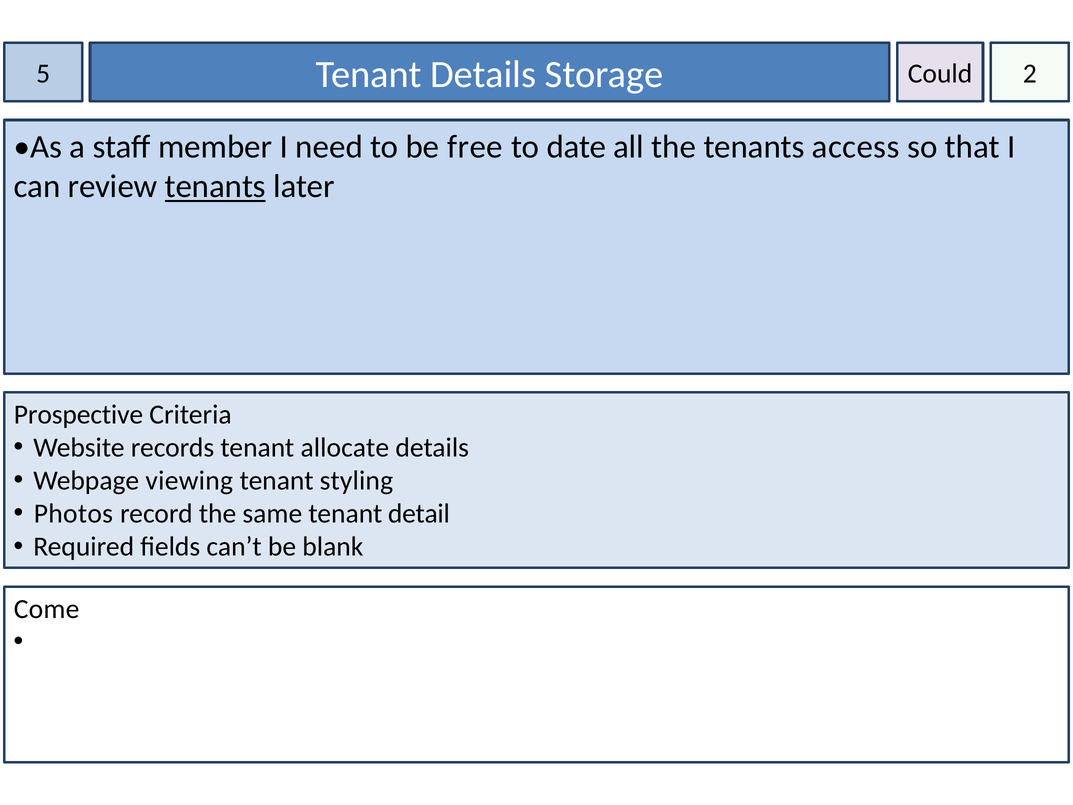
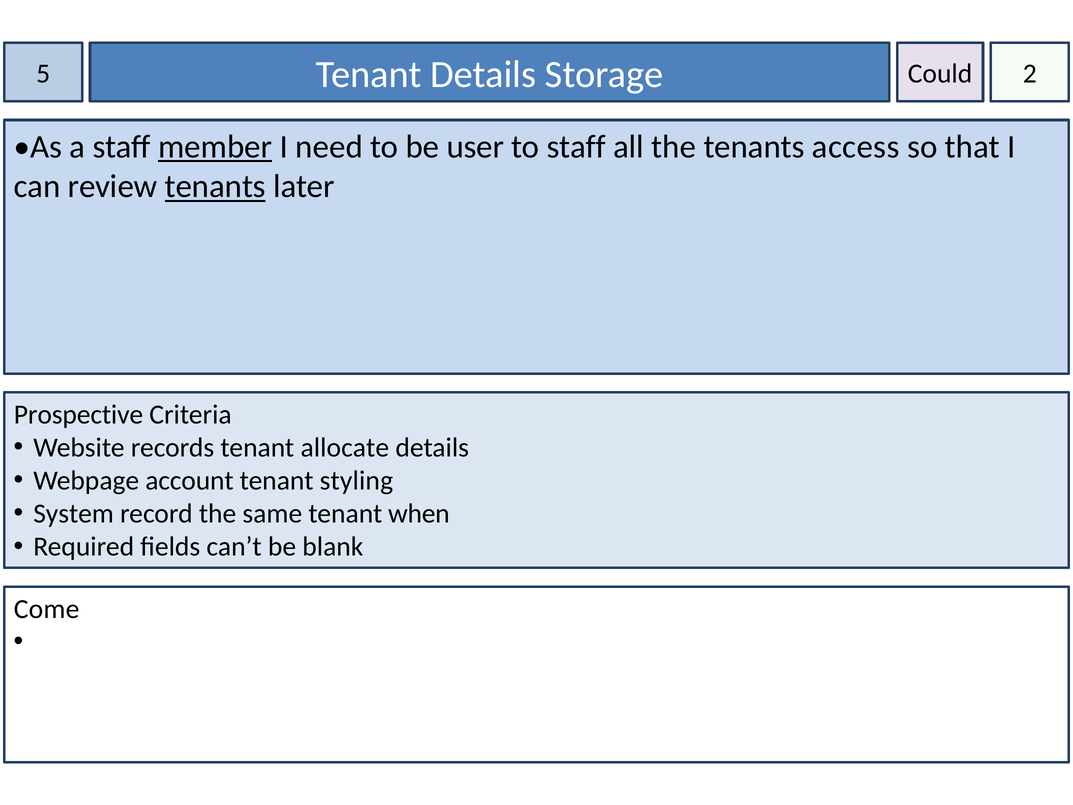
member underline: none -> present (215, 147)
free: free -> user (475, 147)
to date: date -> staff (576, 147)
viewing: viewing -> account (189, 481)
Photos: Photos -> System (74, 514)
detail: detail -> when (419, 514)
